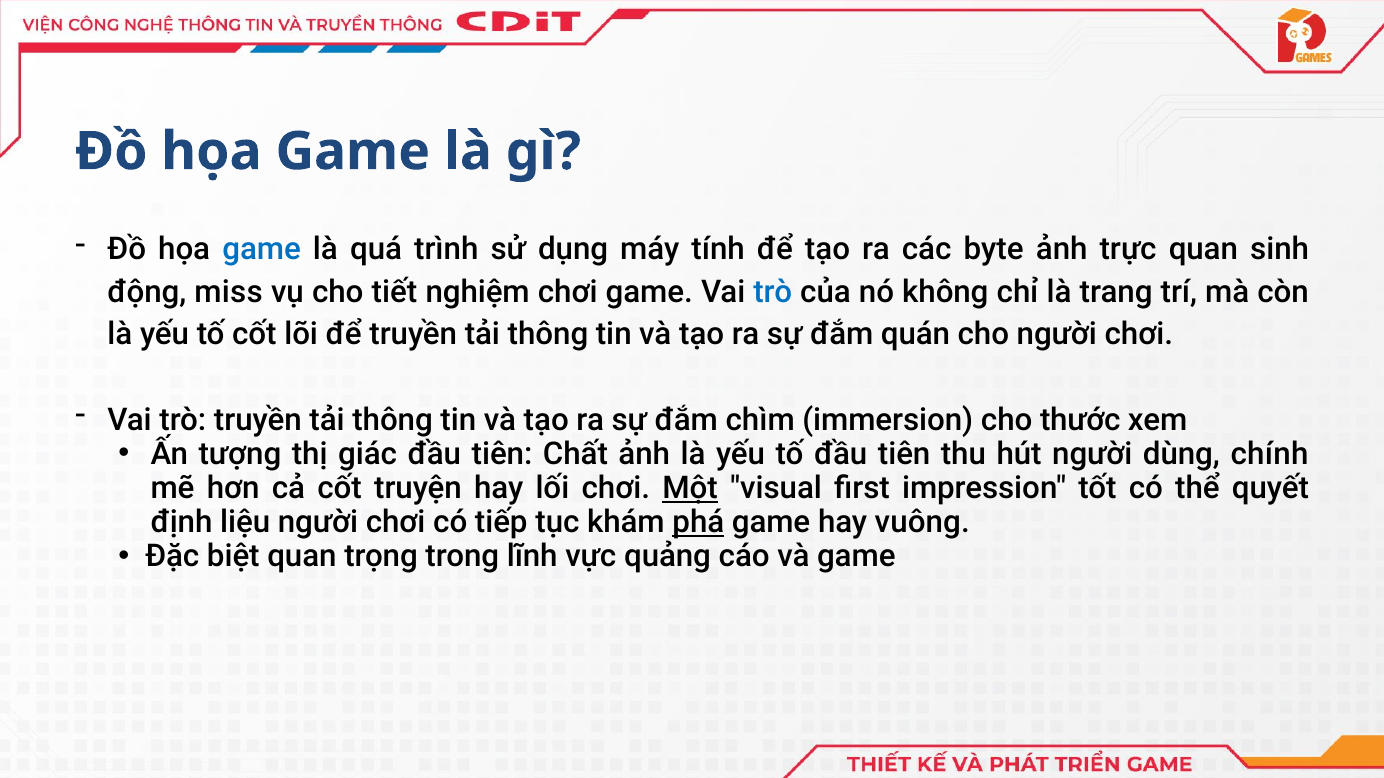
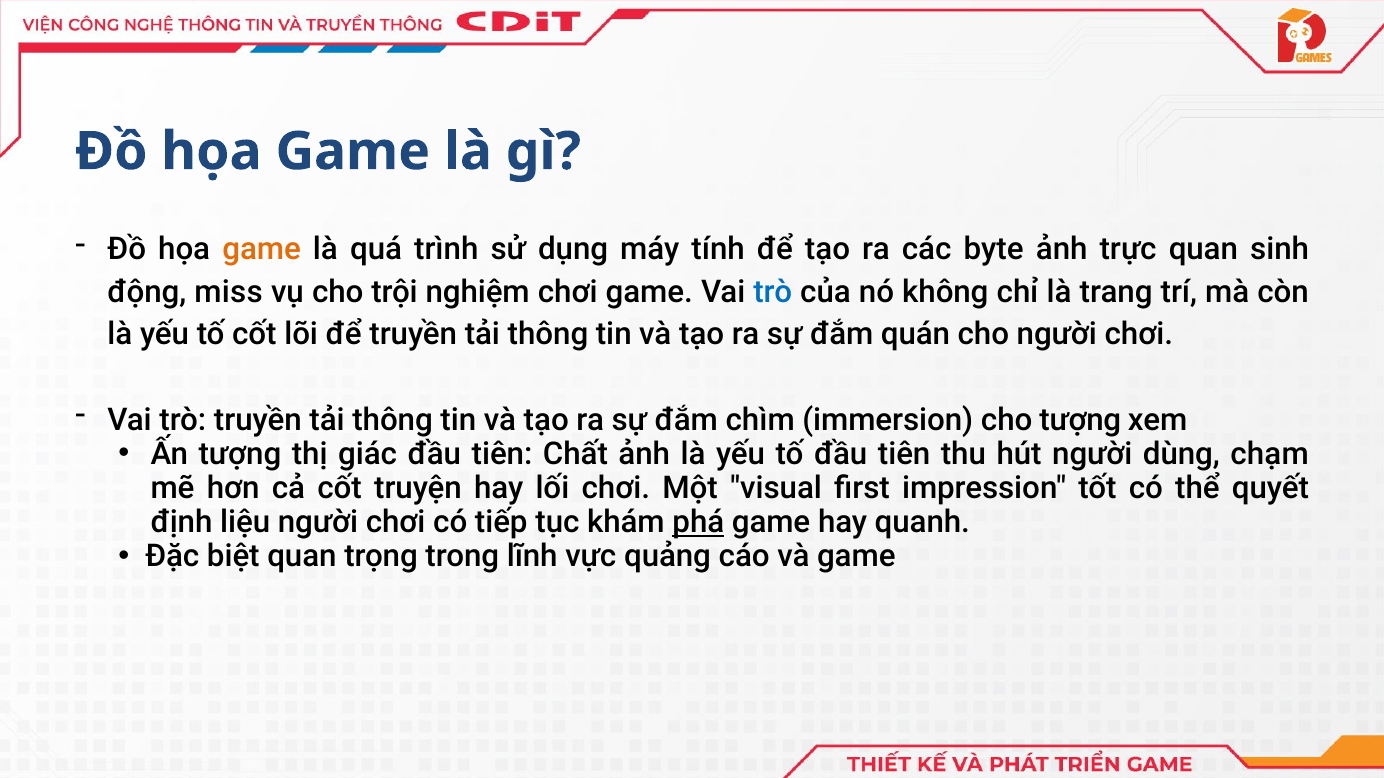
game colour: blue -> orange (262, 249)
tiết: tiết -> trội (395, 292)
cho thước: thước -> tượng (1080, 420)
chính: chính -> chạm (1270, 454)
Một underline: present -> none (690, 489)
vuông: vuông -> quanh (922, 523)
